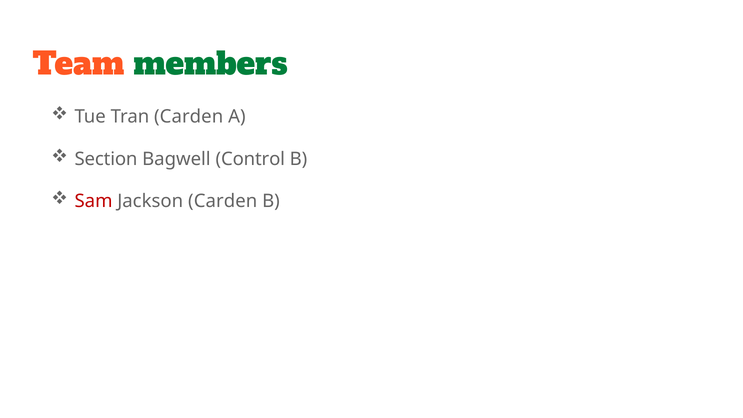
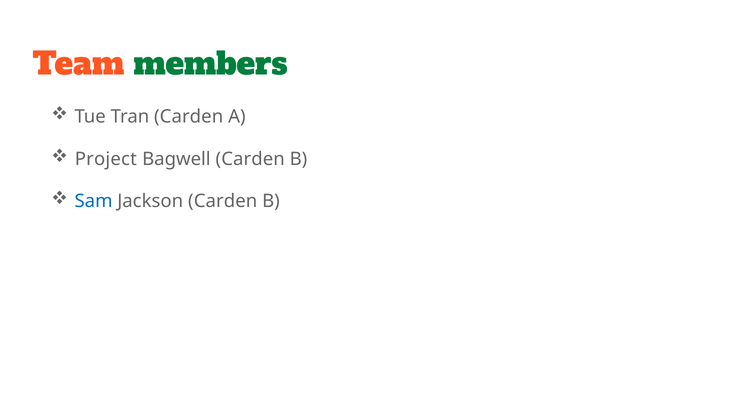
Section: Section -> Project (106, 159)
Bagwell Control: Control -> Carden (250, 159)
Sam colour: red -> blue (94, 201)
